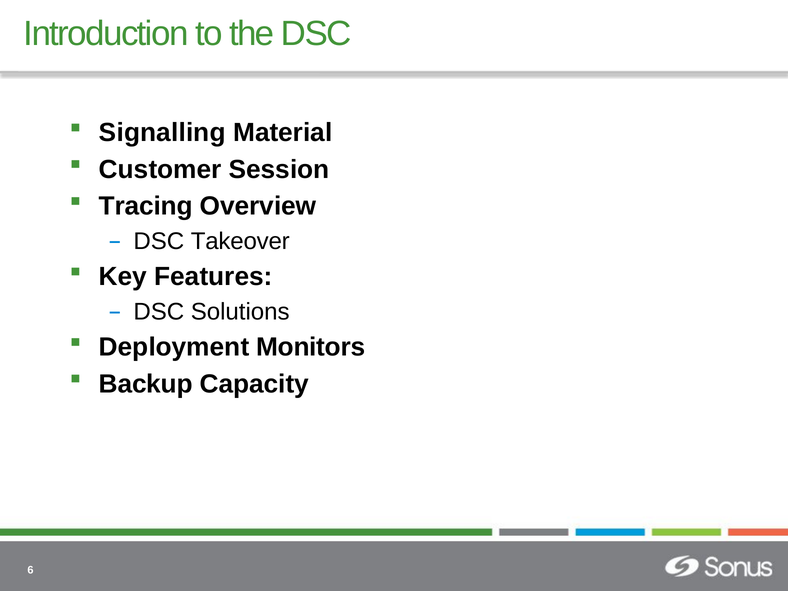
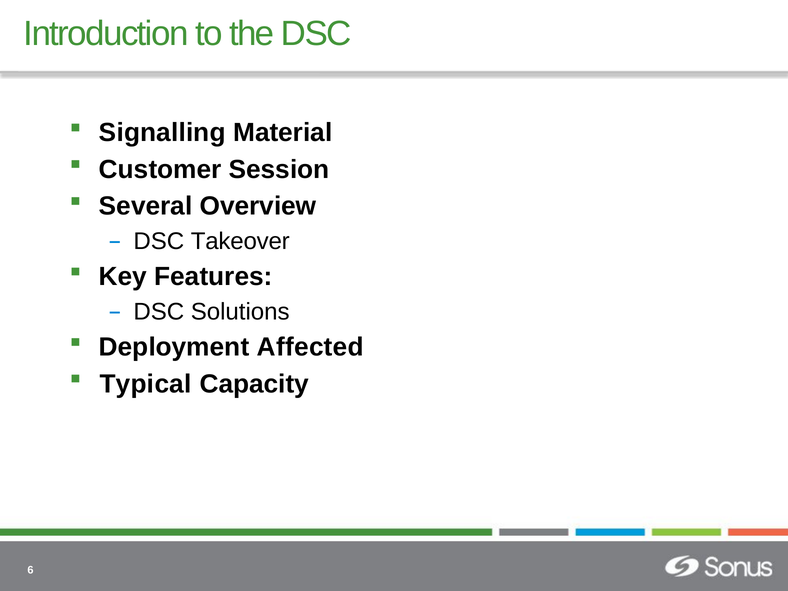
Tracing: Tracing -> Several (146, 206)
Monitors: Monitors -> Affected (310, 347)
Backup: Backup -> Typical (146, 384)
